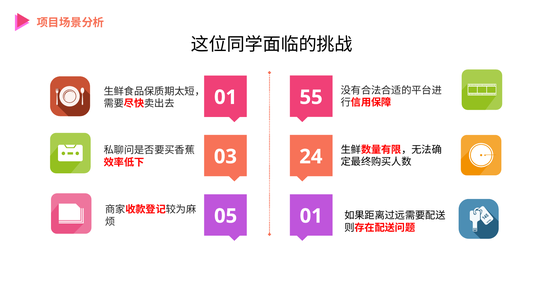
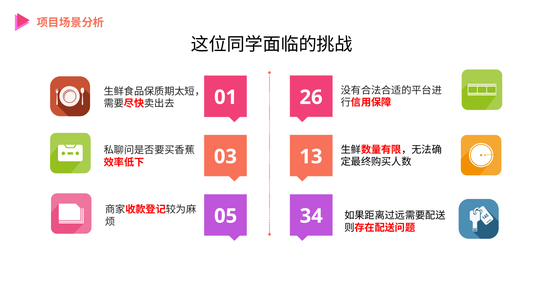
55: 55 -> 26 (311, 97)
24: 24 -> 13 (311, 157)
05 01: 01 -> 34 (311, 216)
